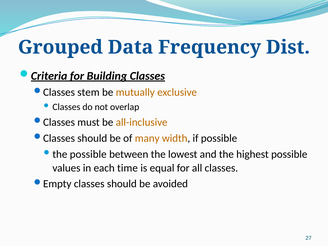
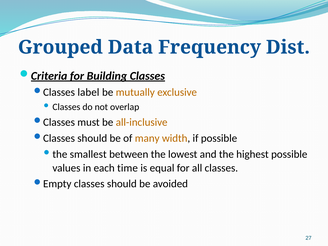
stem: stem -> label (88, 92)
possible: possible -> smallest (88, 154)
